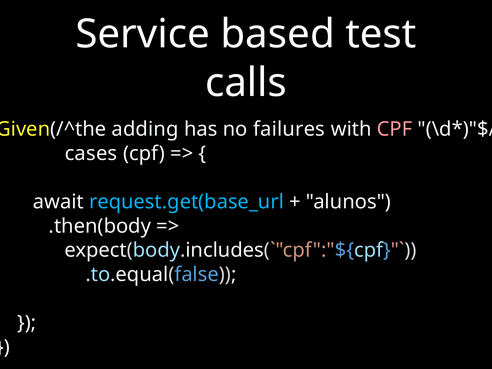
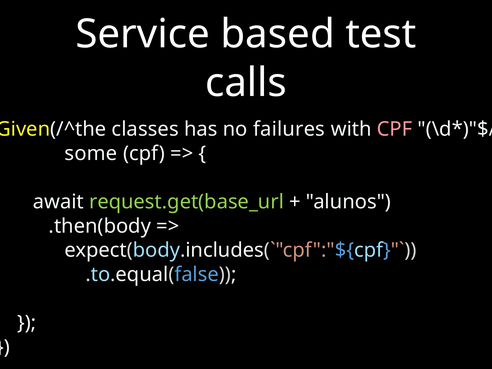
adding: adding -> classes (145, 129)
cases: cases -> some (91, 153)
request.get(base_url colour: light blue -> light green (187, 202)
